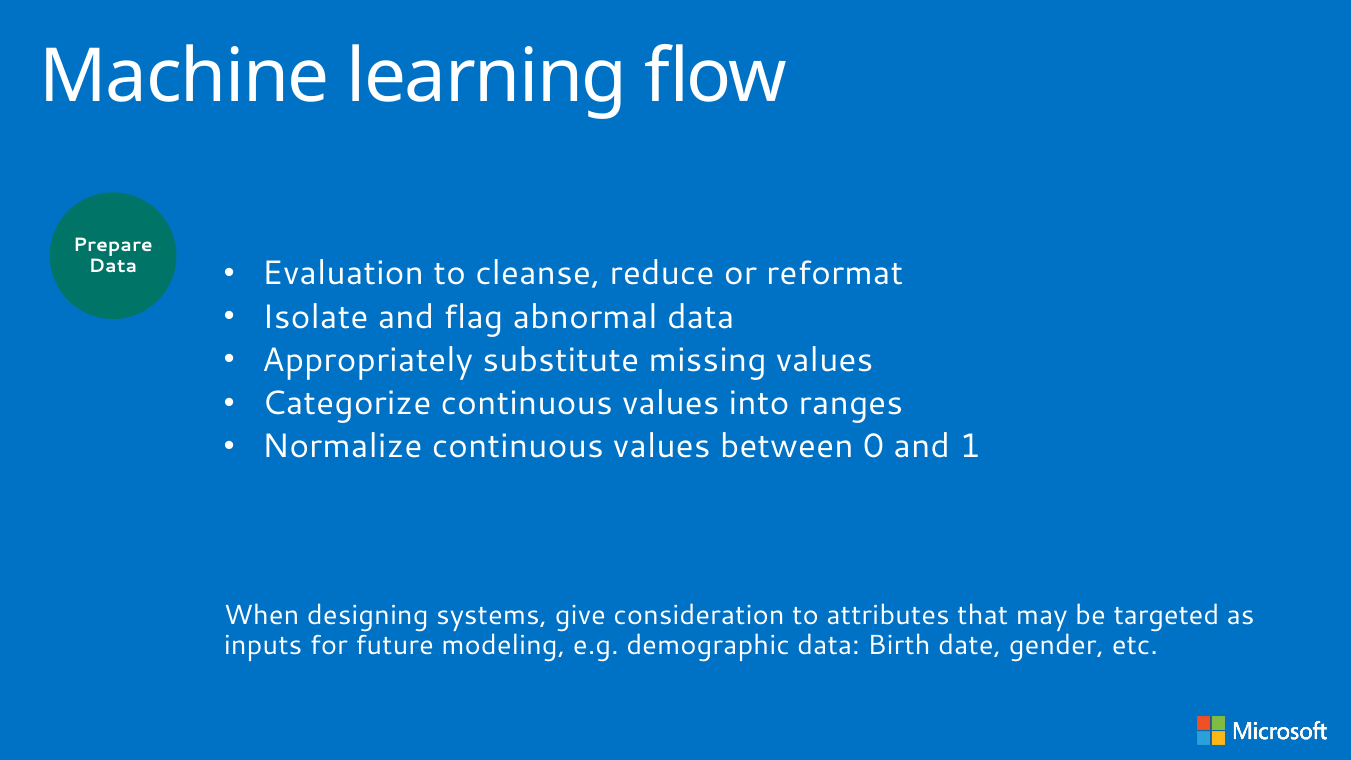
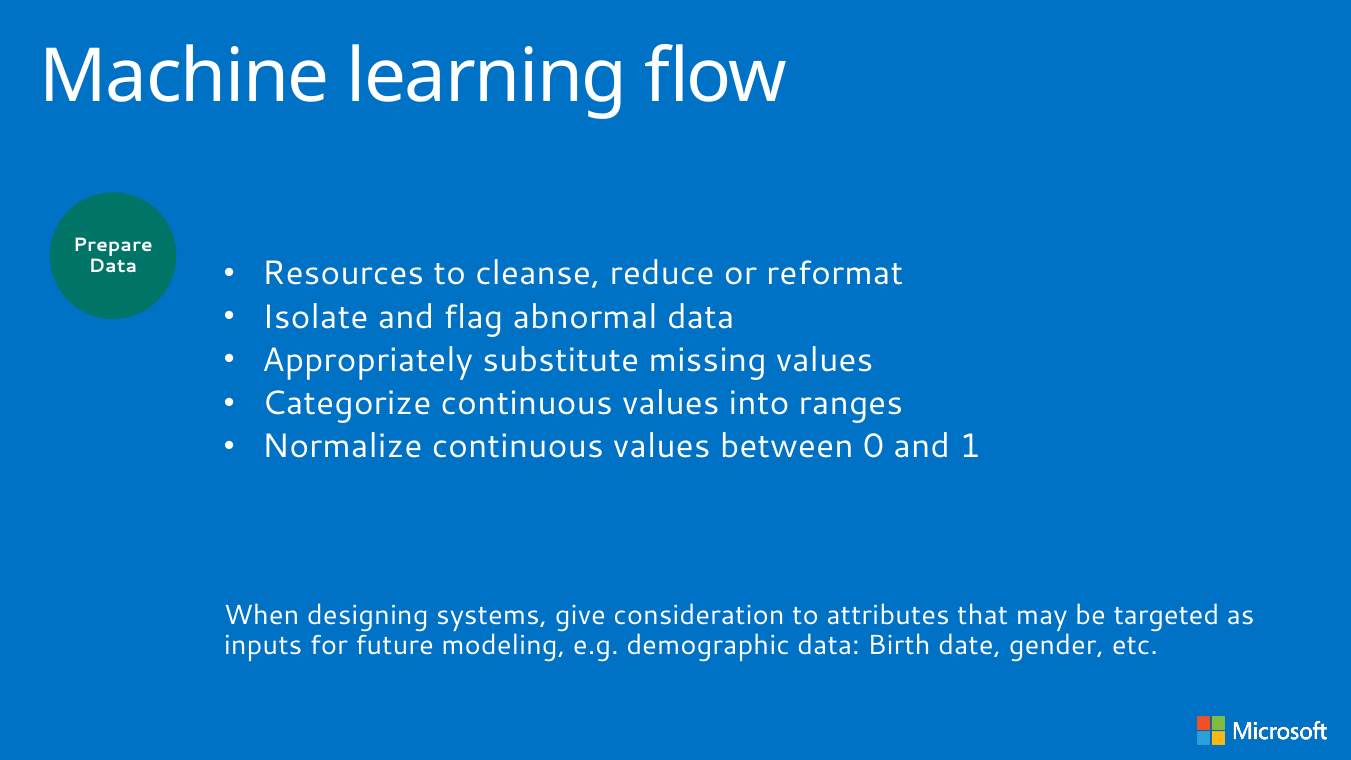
Evaluation: Evaluation -> Resources (343, 274)
